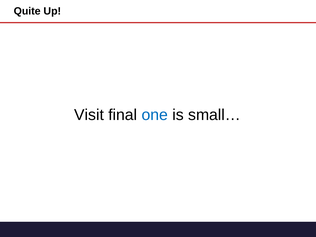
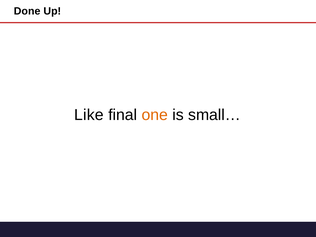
Quite: Quite -> Done (27, 11)
Visit: Visit -> Like (89, 115)
one colour: blue -> orange (155, 115)
